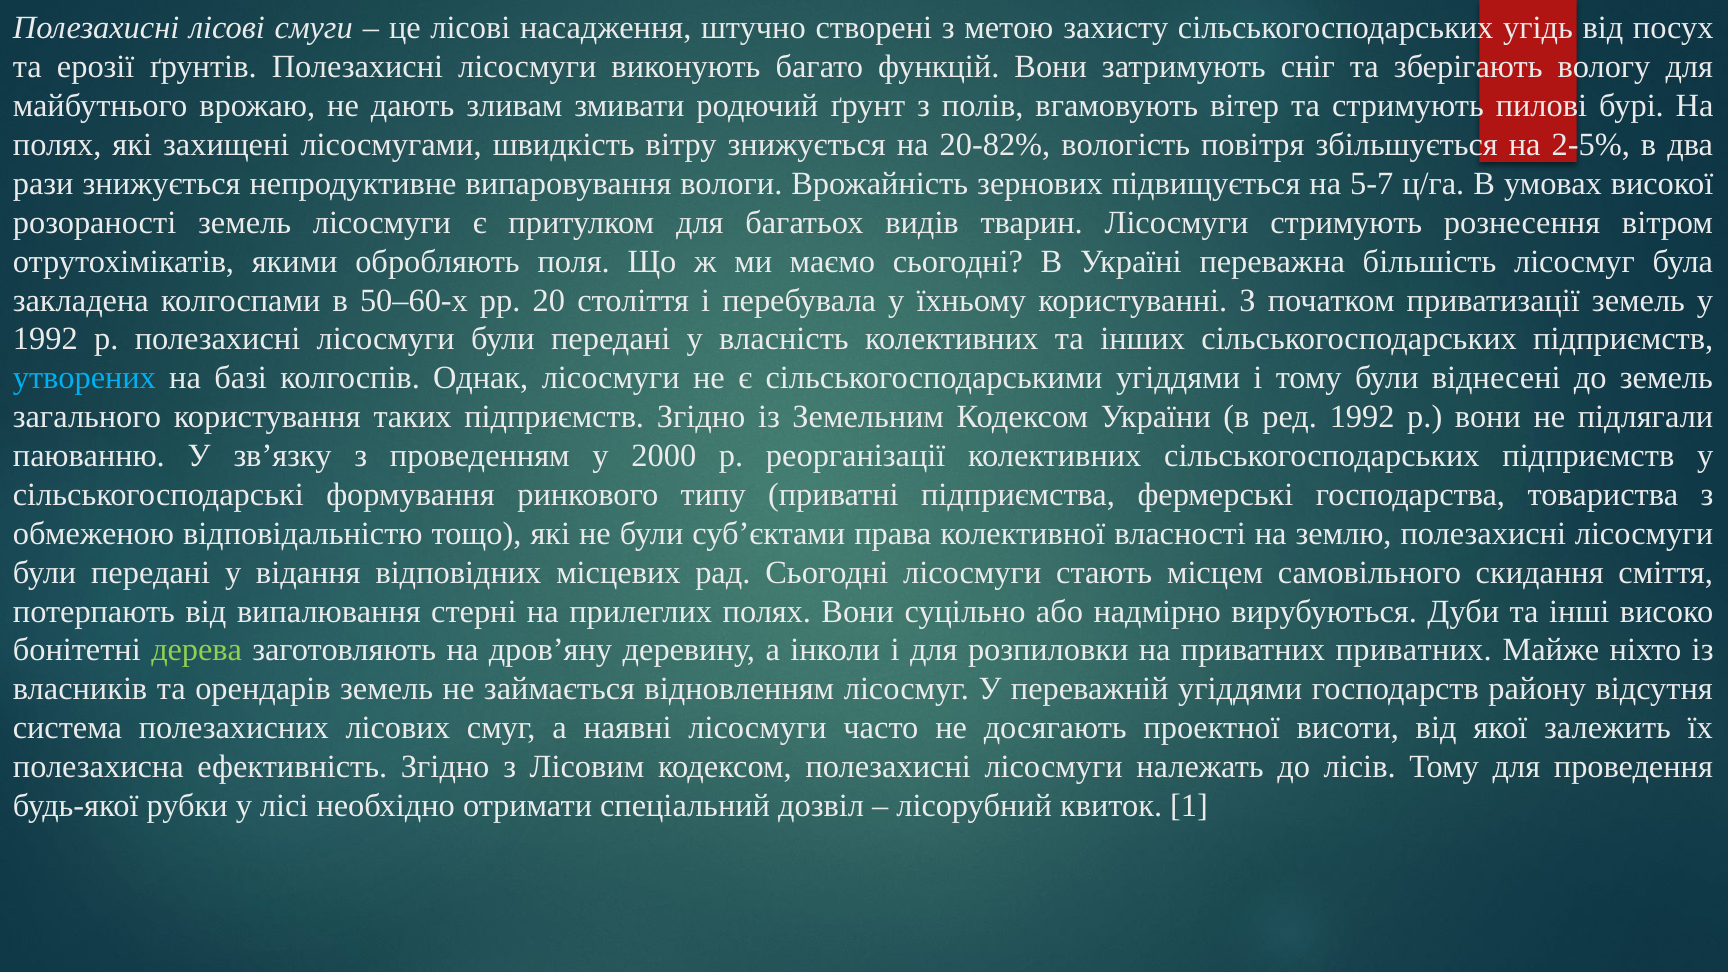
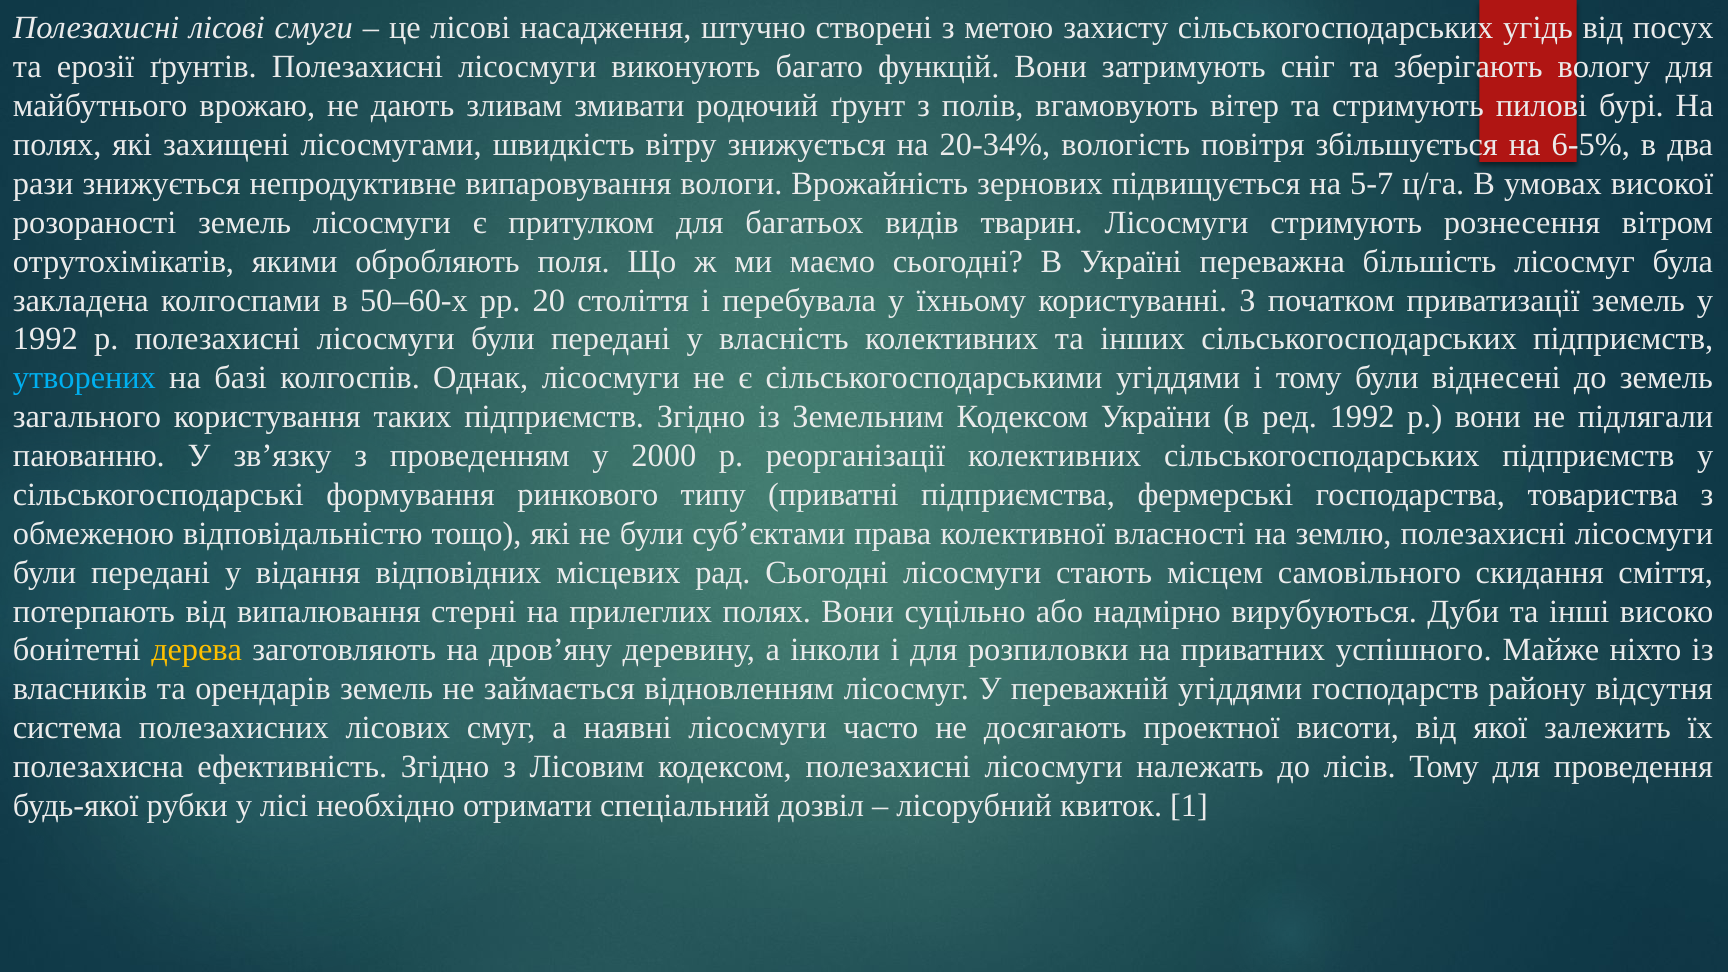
20-82%: 20-82% -> 20-34% (995, 145)
2-5%: 2-5% -> 6-5% (1591, 145)
дерева colour: light green -> yellow (197, 650)
приватних приватних: приватних -> успішного (1414, 650)
